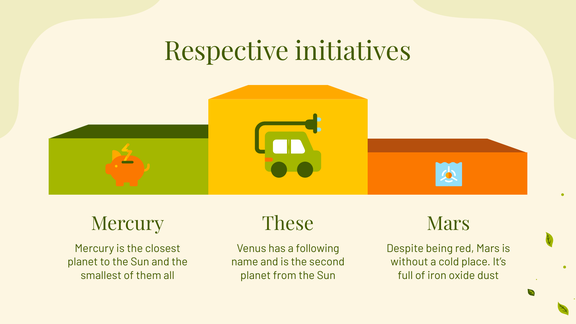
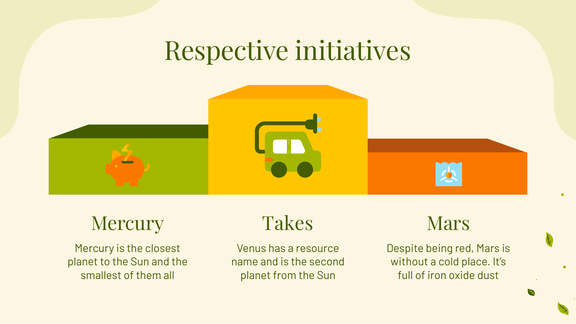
These: These -> Takes (288, 224)
following: following -> resource (318, 249)
